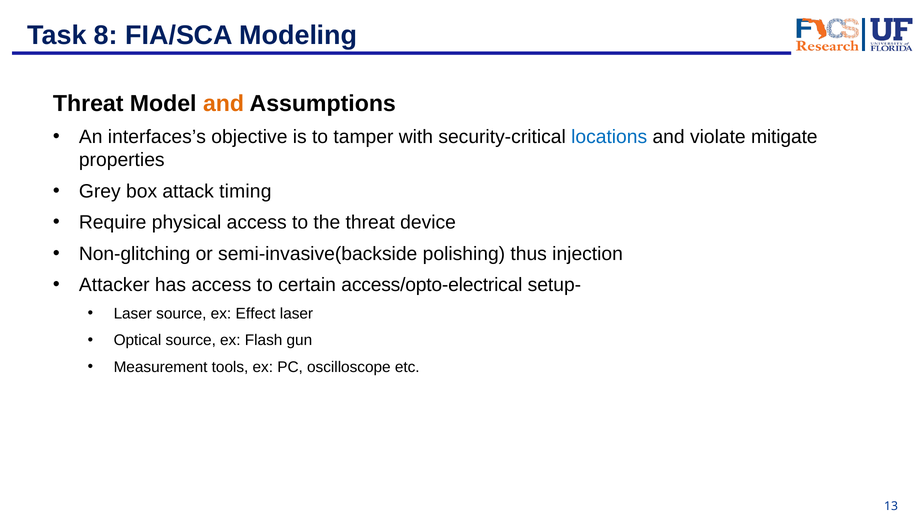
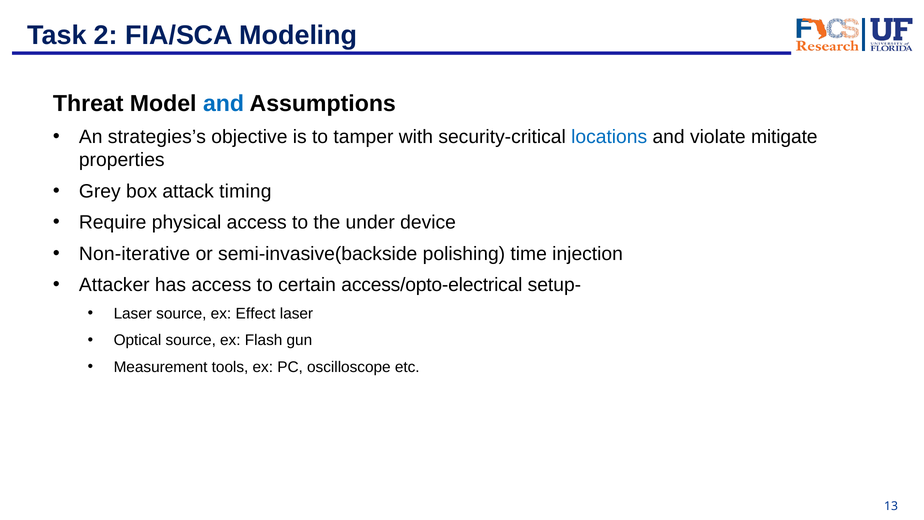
8: 8 -> 2 (106, 35)
and colour: orange -> blue (224, 104)
interfaces’s: interfaces’s -> strategies’s (157, 137)
the threat: threat -> under (370, 222)
Non-glitching: Non-glitching -> Non-iterative (135, 254)
thus: thus -> time (529, 254)
